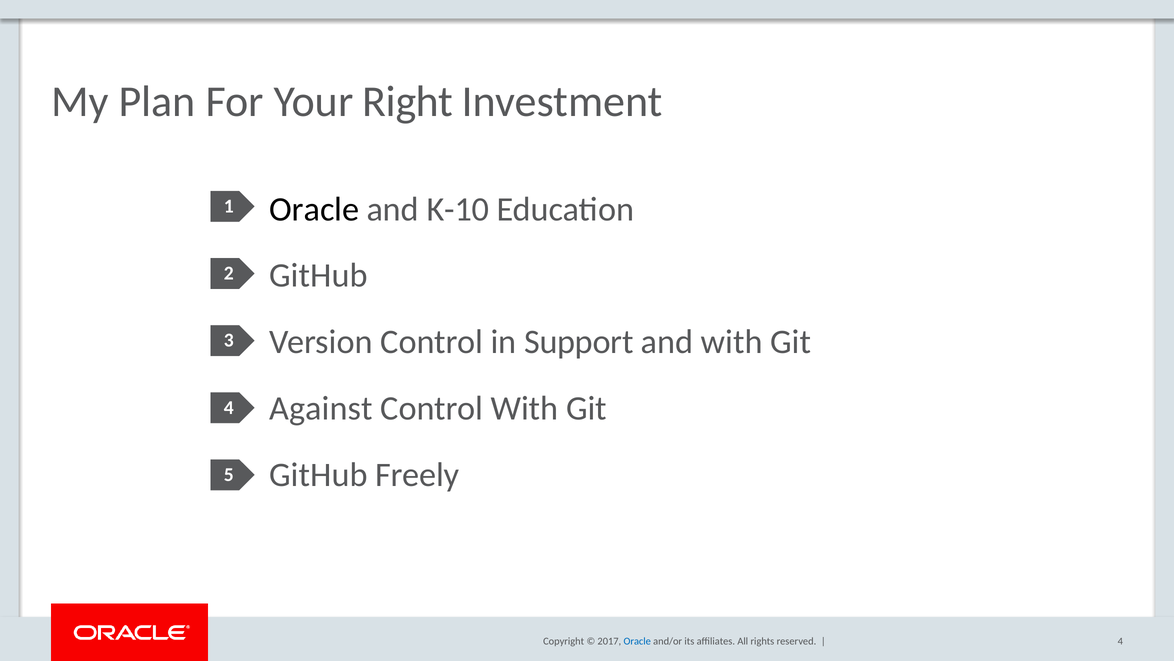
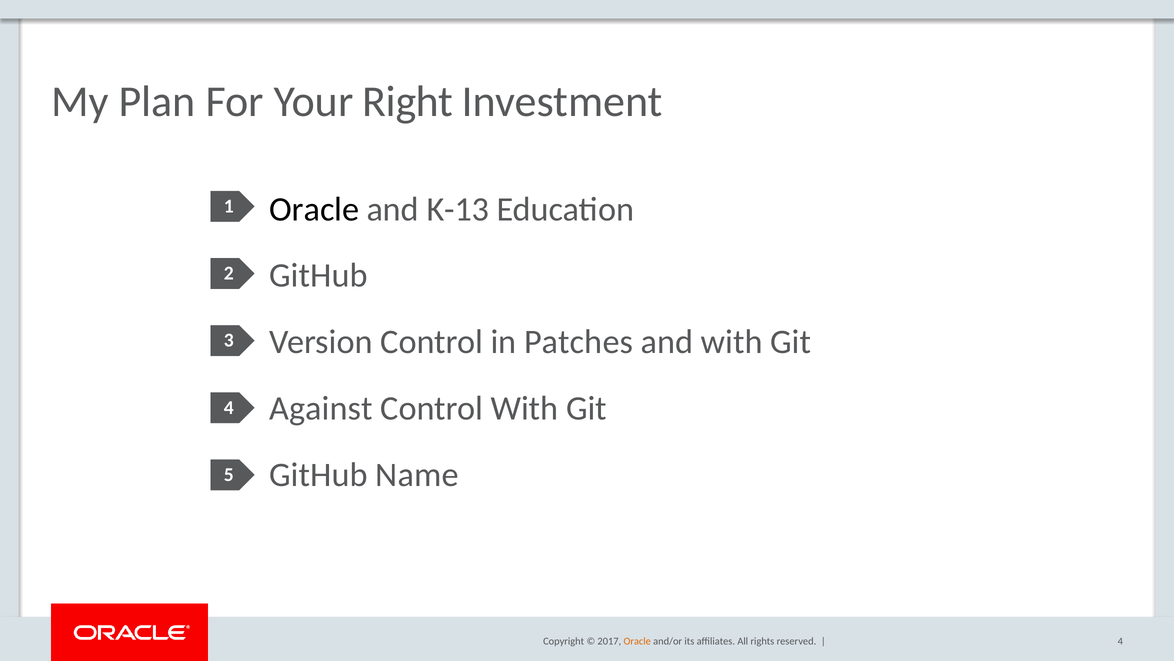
K-10: K-10 -> K-13 (458, 209)
Support: Support -> Patches (579, 342)
Freely: Freely -> Name (417, 475)
Oracle colour: blue -> orange (637, 641)
